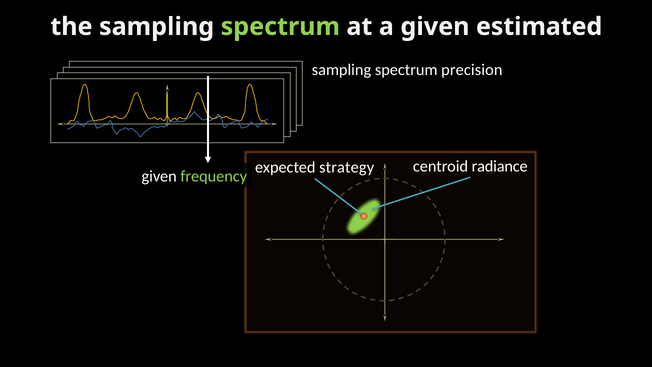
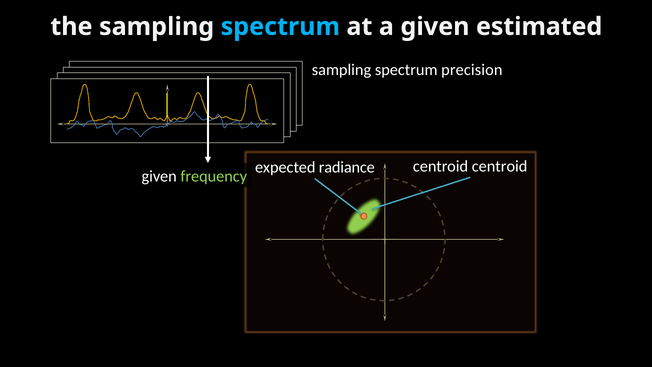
spectrum colour: light green -> light blue (280, 27)
strategy: strategy -> radiance (347, 167)
centroid radiance: radiance -> centroid (500, 166)
